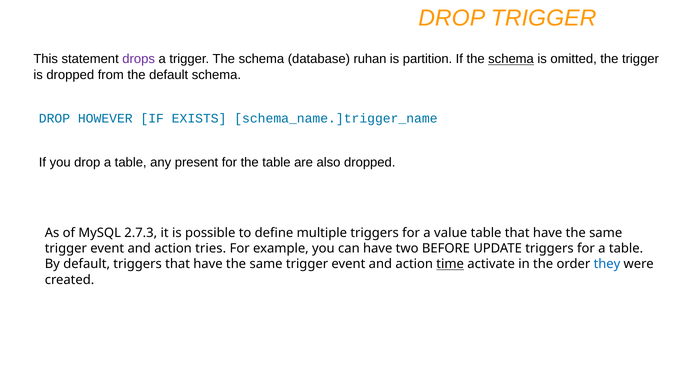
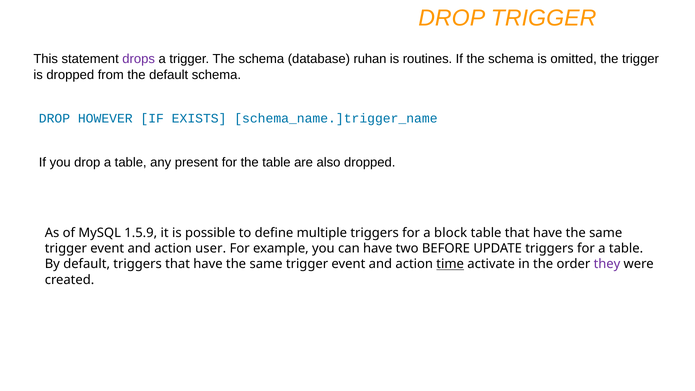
partition: partition -> routines (428, 59)
schema underline: present -> none (511, 59)
2.7.3: 2.7.3 -> 1.5.9 (141, 233)
value: value -> block (451, 233)
tries: tries -> user (211, 248)
they colour: blue -> purple (607, 264)
